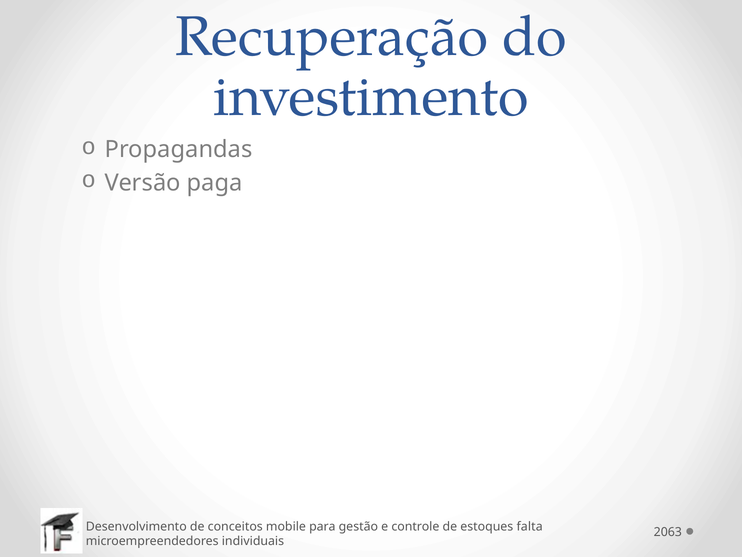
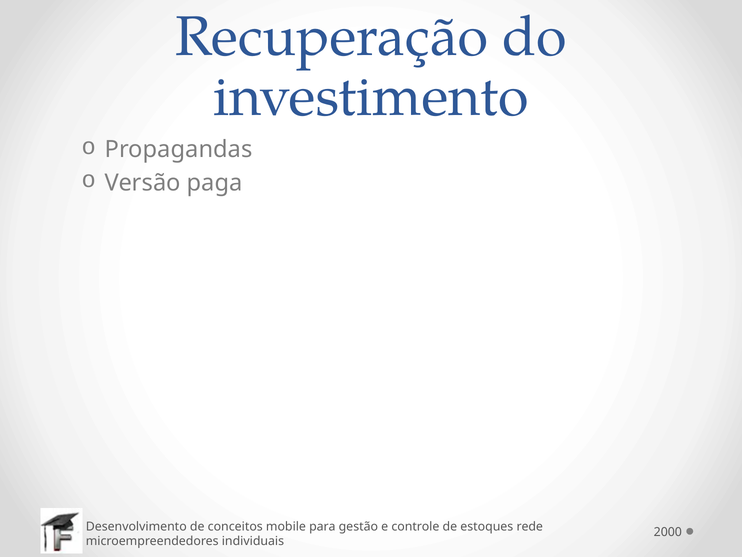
falta: falta -> rede (530, 526)
2063: 2063 -> 2000 (668, 531)
